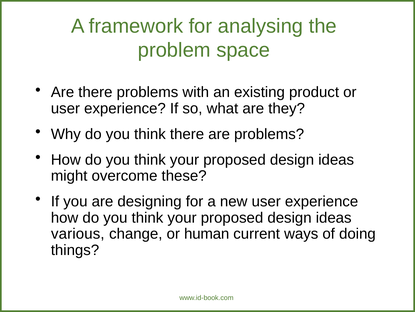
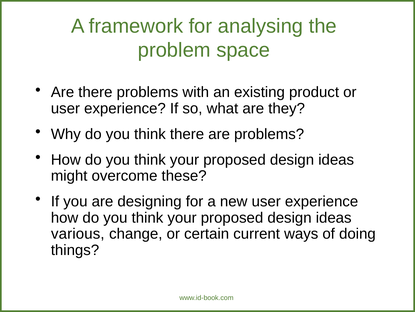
human: human -> certain (207, 233)
